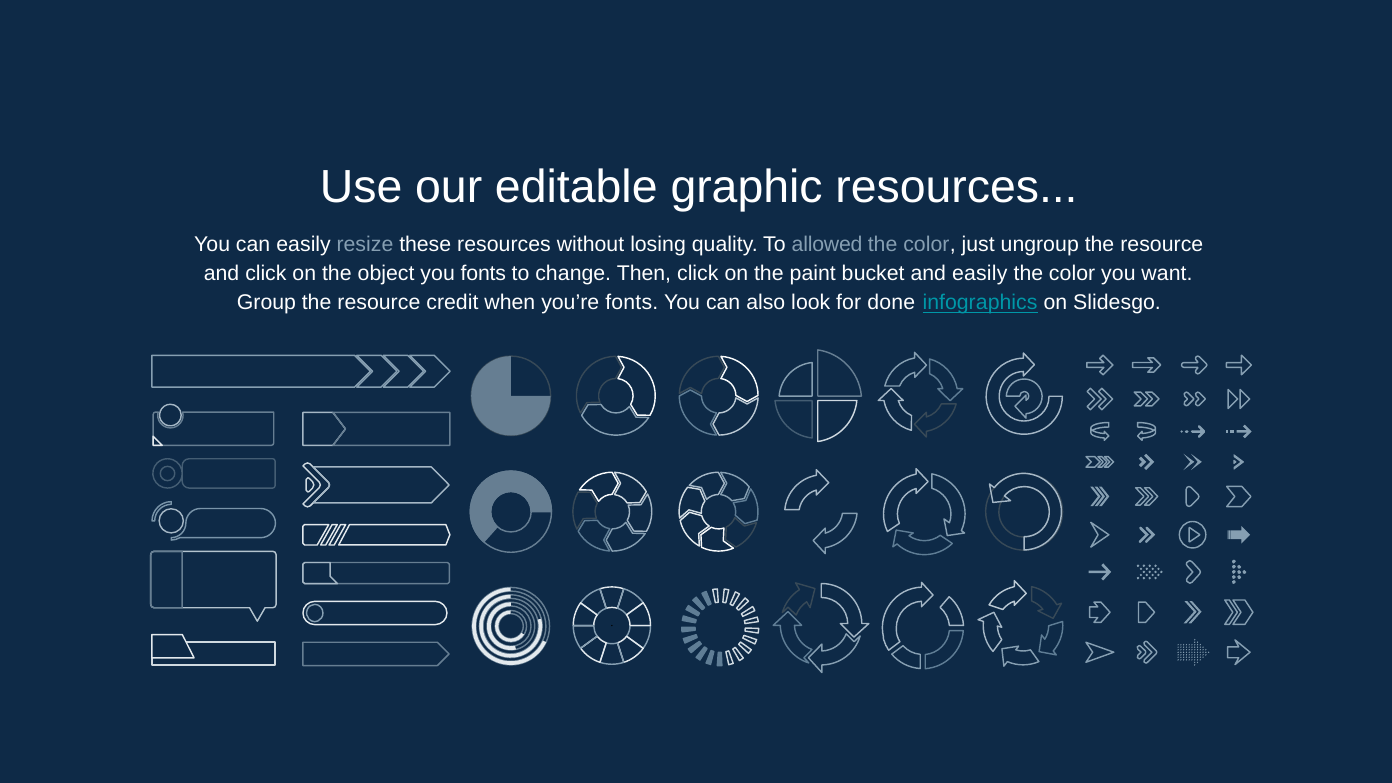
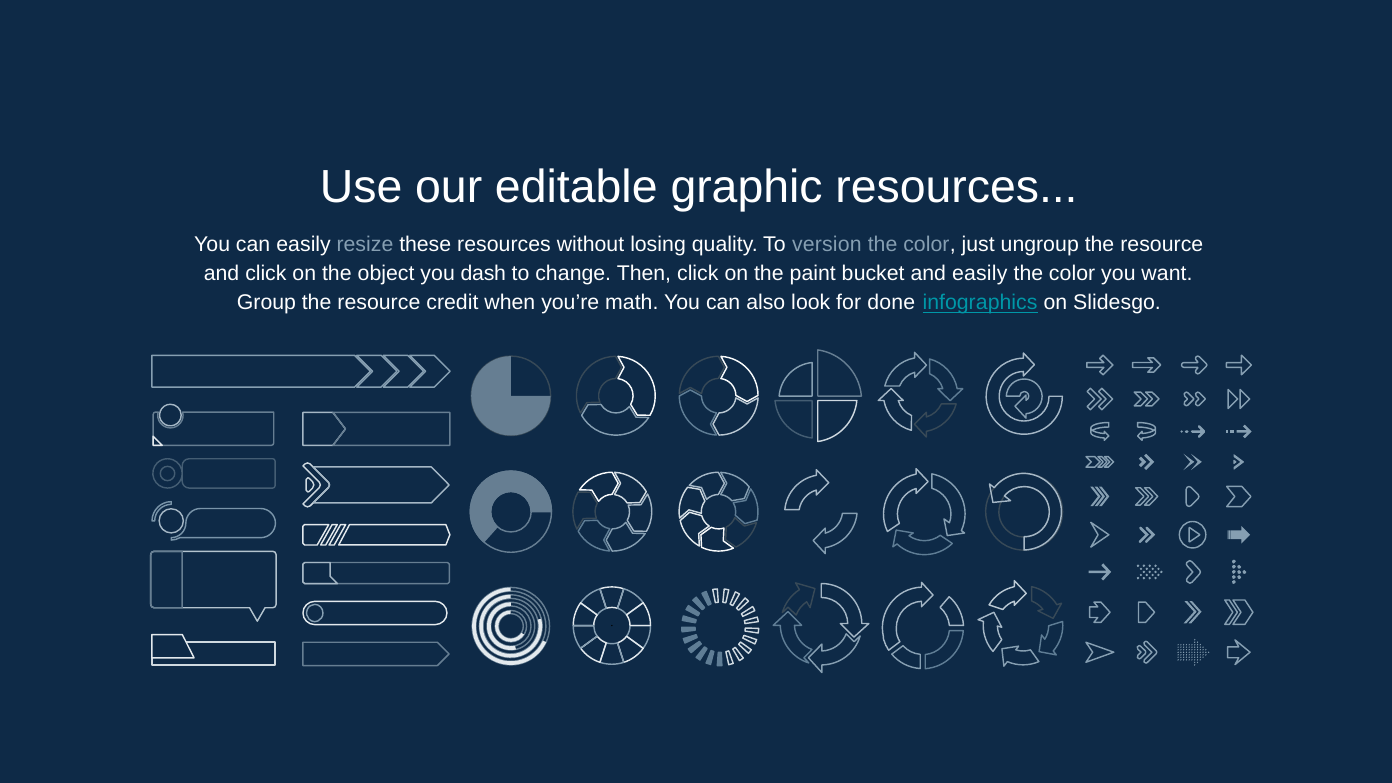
allowed: allowed -> version (827, 244)
you fonts: fonts -> dash (483, 274)
you’re fonts: fonts -> math (632, 303)
